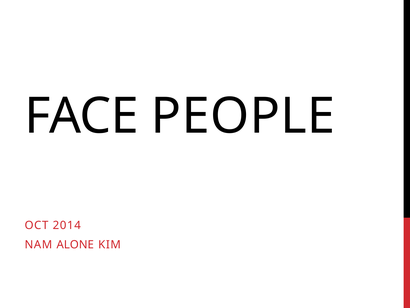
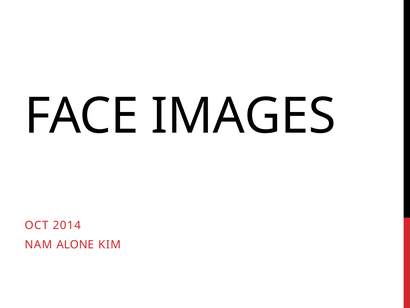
PEOPLE: PEOPLE -> IMAGES (243, 116)
